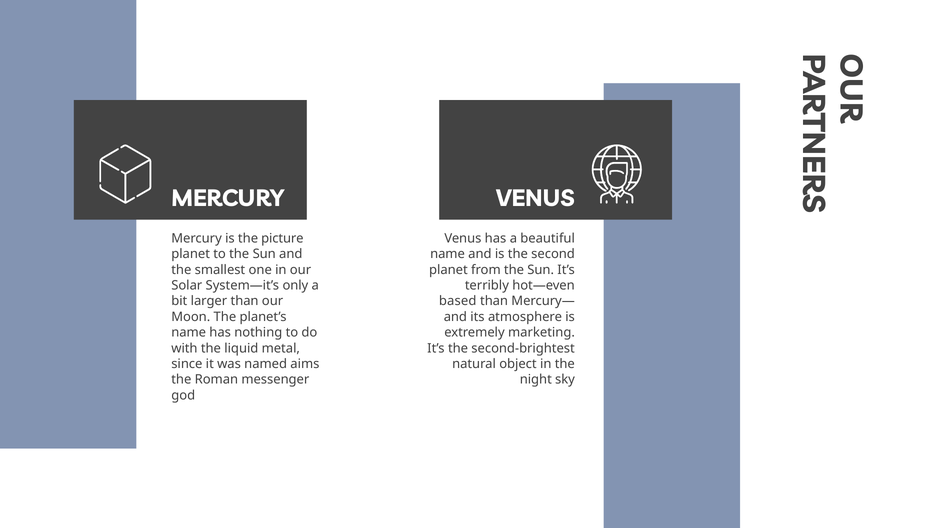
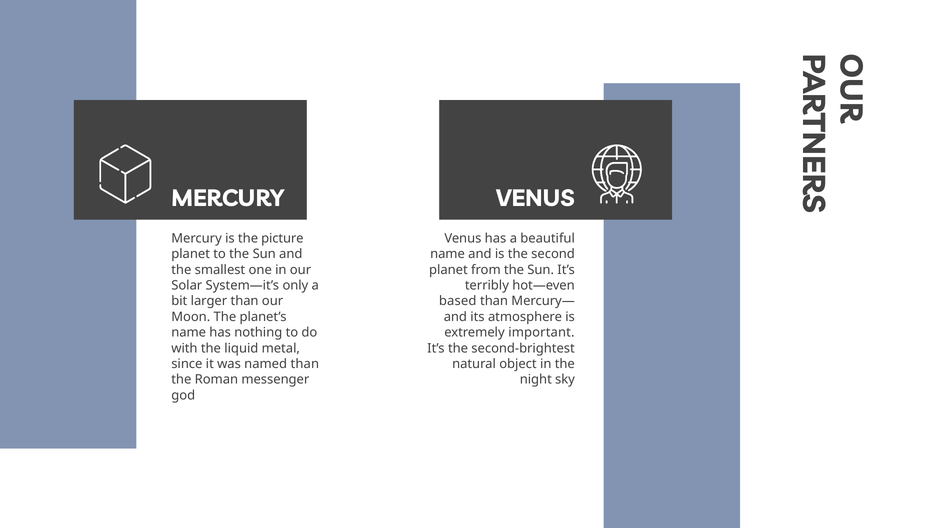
marketing: marketing -> important (541, 332)
named aims: aims -> than (305, 364)
